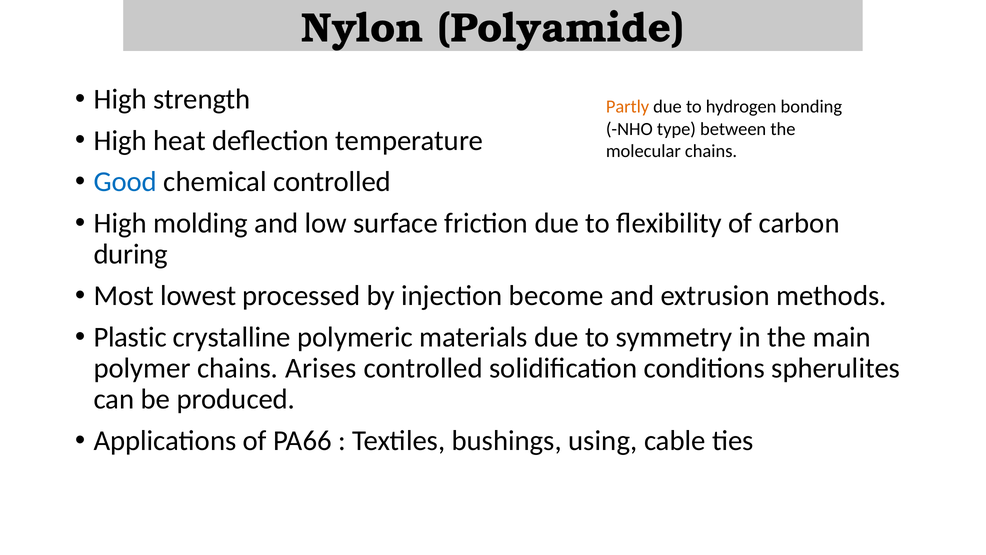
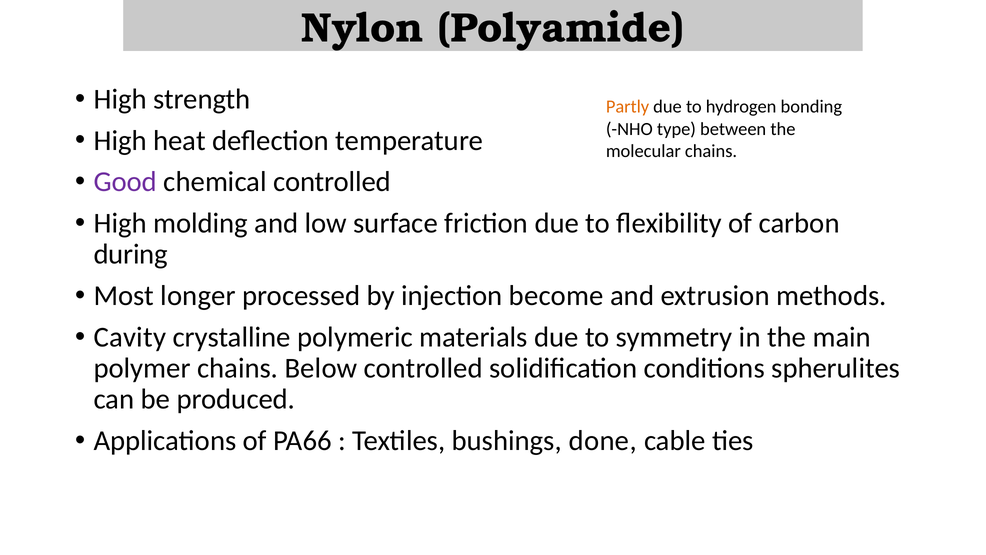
Good colour: blue -> purple (125, 182)
lowest: lowest -> longer (198, 296)
Plastic: Plastic -> Cavity (130, 337)
Arises: Arises -> Below (321, 368)
using: using -> done (603, 440)
